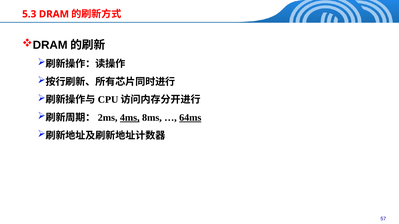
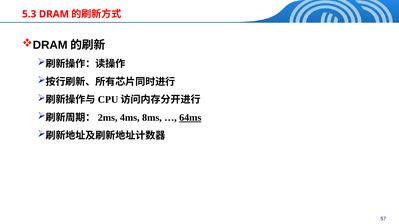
4ms underline: present -> none (130, 118)
